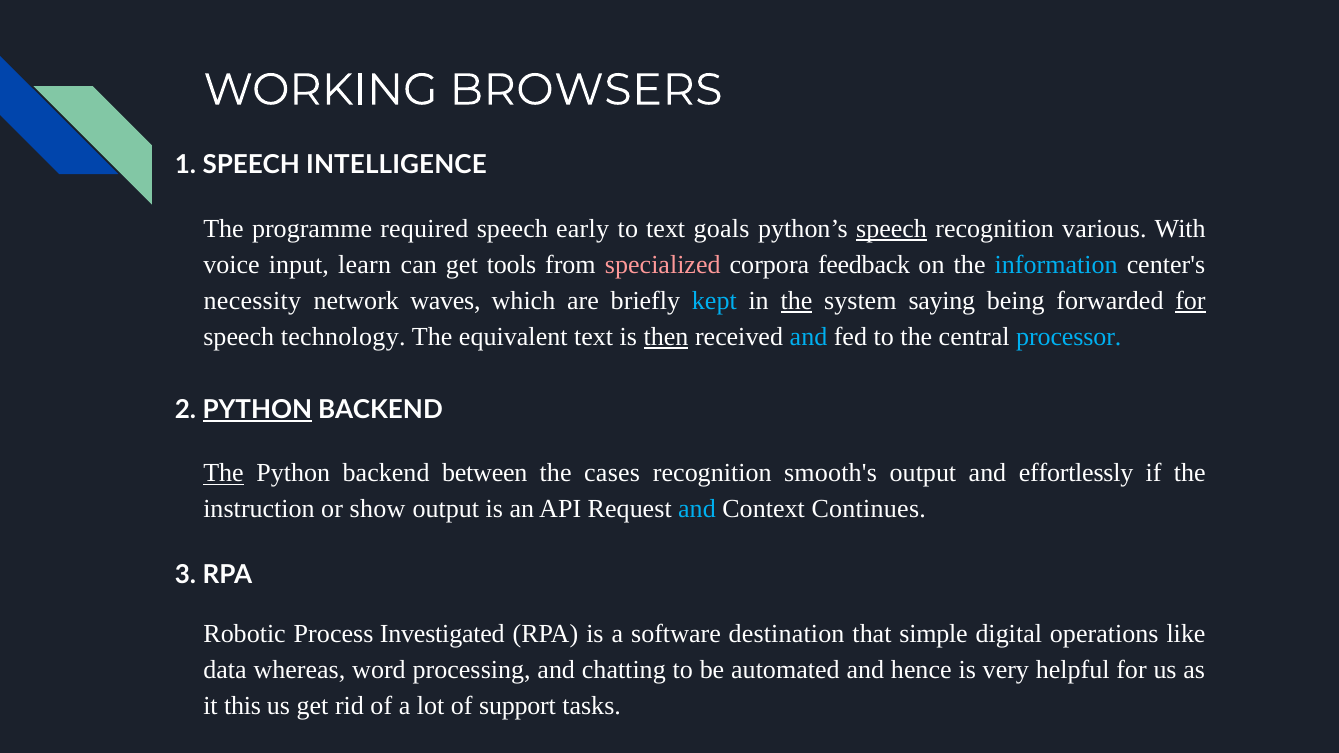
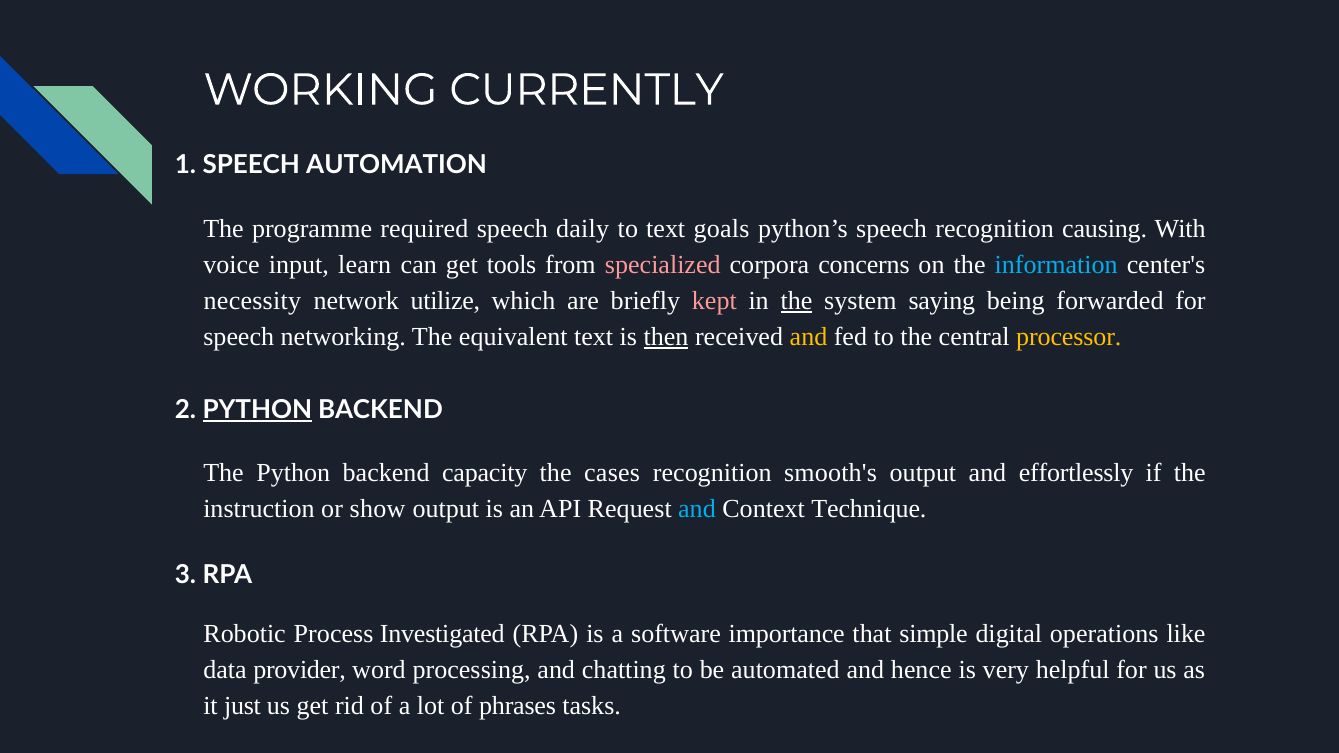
BROWSERS: BROWSERS -> CURRENTLY (586, 90)
INTELLIGENCE: INTELLIGENCE -> AUTOMATION (397, 165)
early: early -> daily (583, 229)
speech underline: present -> none (892, 229)
various: various -> causing (1105, 229)
feedback: feedback -> concerns (864, 265)
waves: waves -> utilize (445, 301)
kept colour: light blue -> pink (714, 301)
for underline: present -> none (1190, 301)
technology: technology -> networking (343, 337)
and colour: light blue -> yellow (809, 337)
processor colour: light blue -> yellow (1069, 337)
The underline: present -> none (224, 473)
between: between -> capacity (485, 473)
Continues: Continues -> Technique (869, 510)
destination: destination -> importance (787, 634)
whereas: whereas -> provider (300, 670)
this: this -> just (243, 706)
support: support -> phrases (518, 706)
